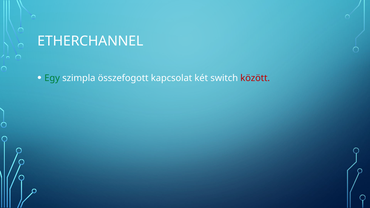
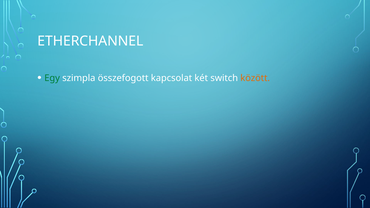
között colour: red -> orange (255, 78)
